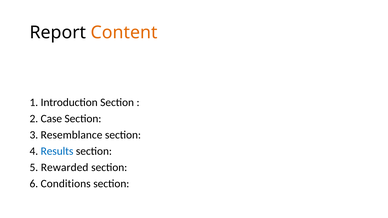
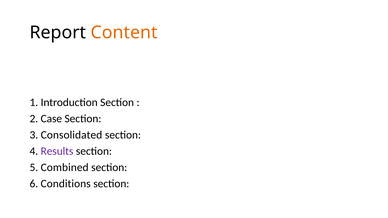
Resemblance: Resemblance -> Consolidated (72, 135)
Results colour: blue -> purple (57, 151)
Rewarded: Rewarded -> Combined (65, 168)
